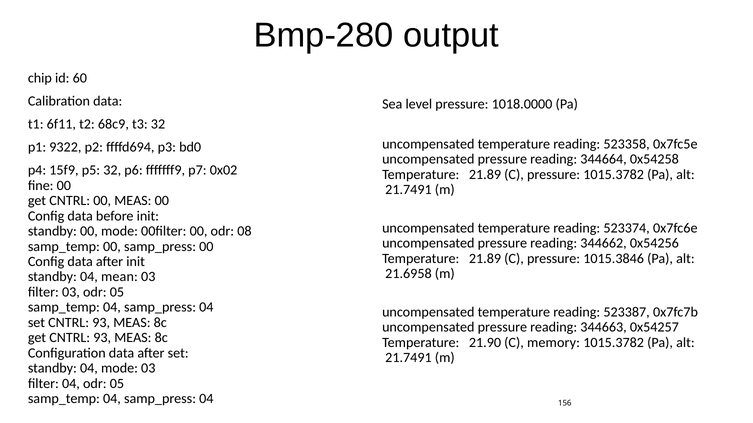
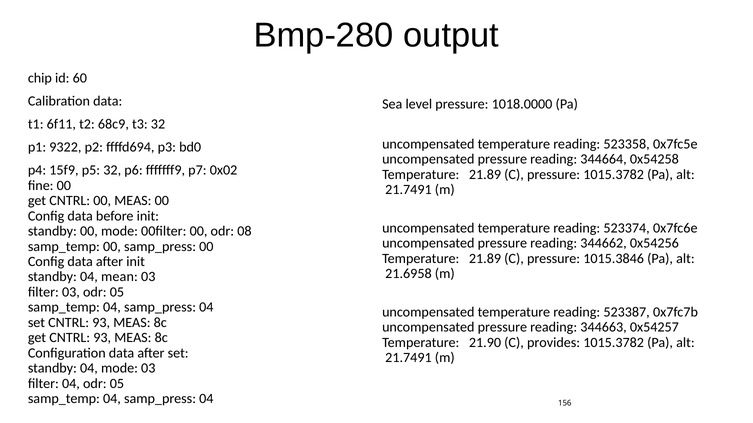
memory: memory -> provides (554, 343)
